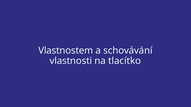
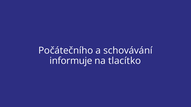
Vlastnostem: Vlastnostem -> Počátečního (66, 51)
vlastnosti: vlastnosti -> informuje (71, 61)
